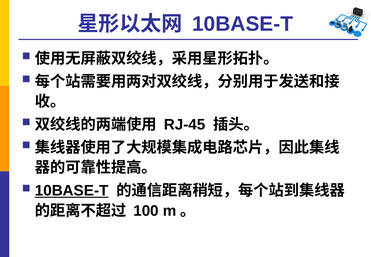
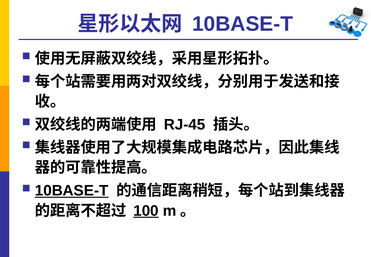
100 underline: none -> present (146, 211)
